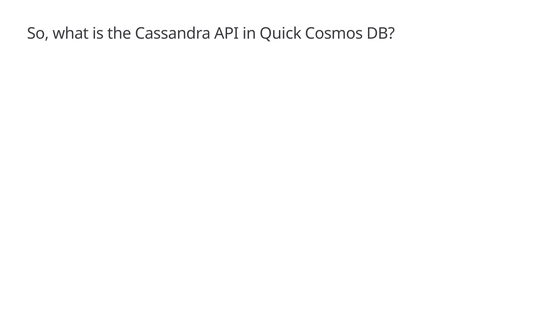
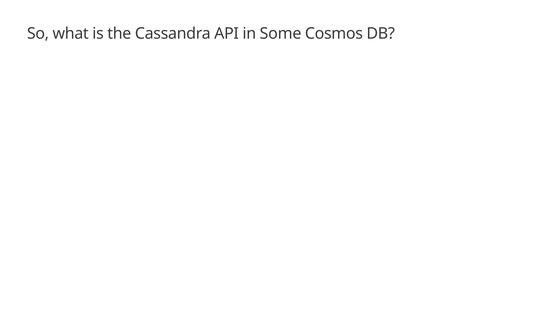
Quick: Quick -> Some (281, 34)
